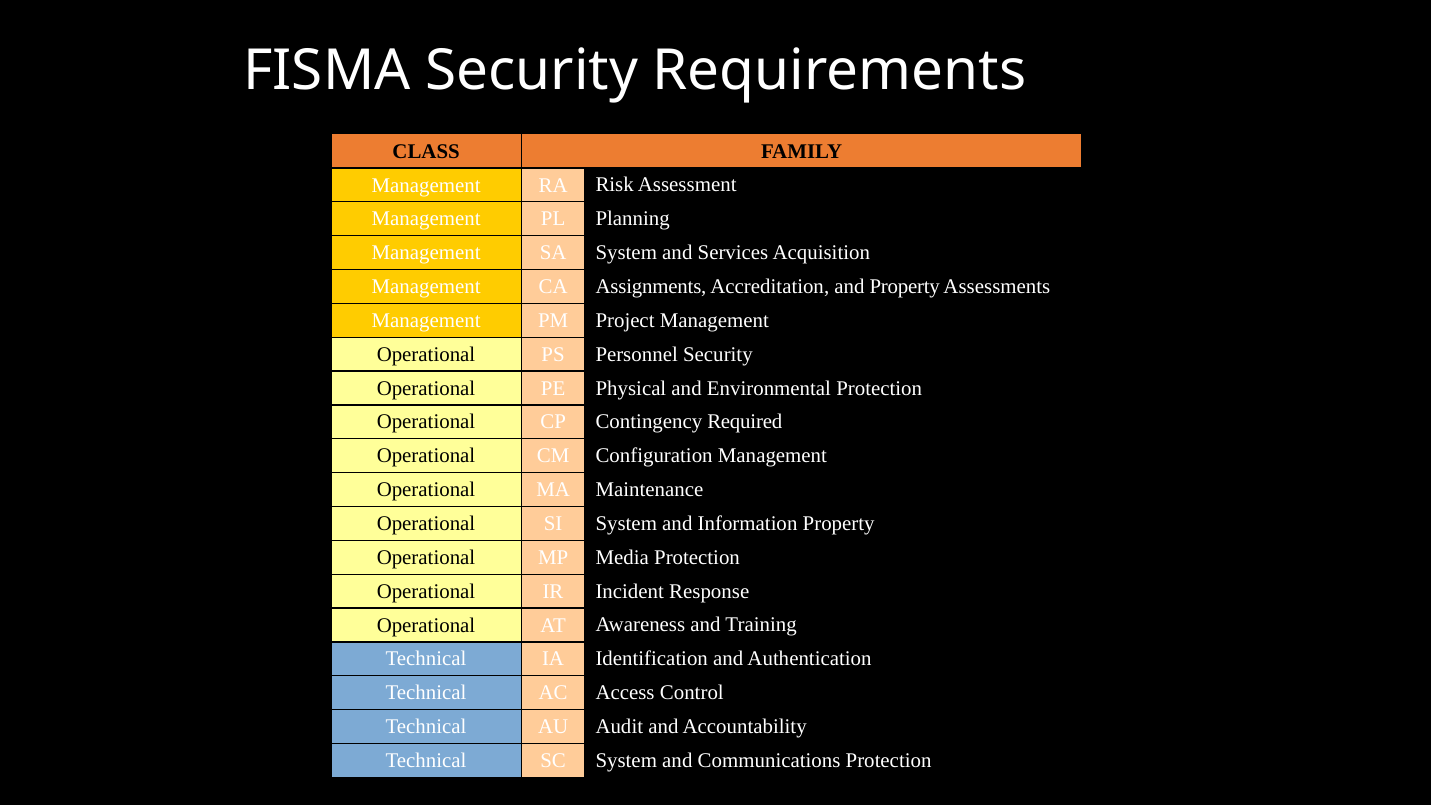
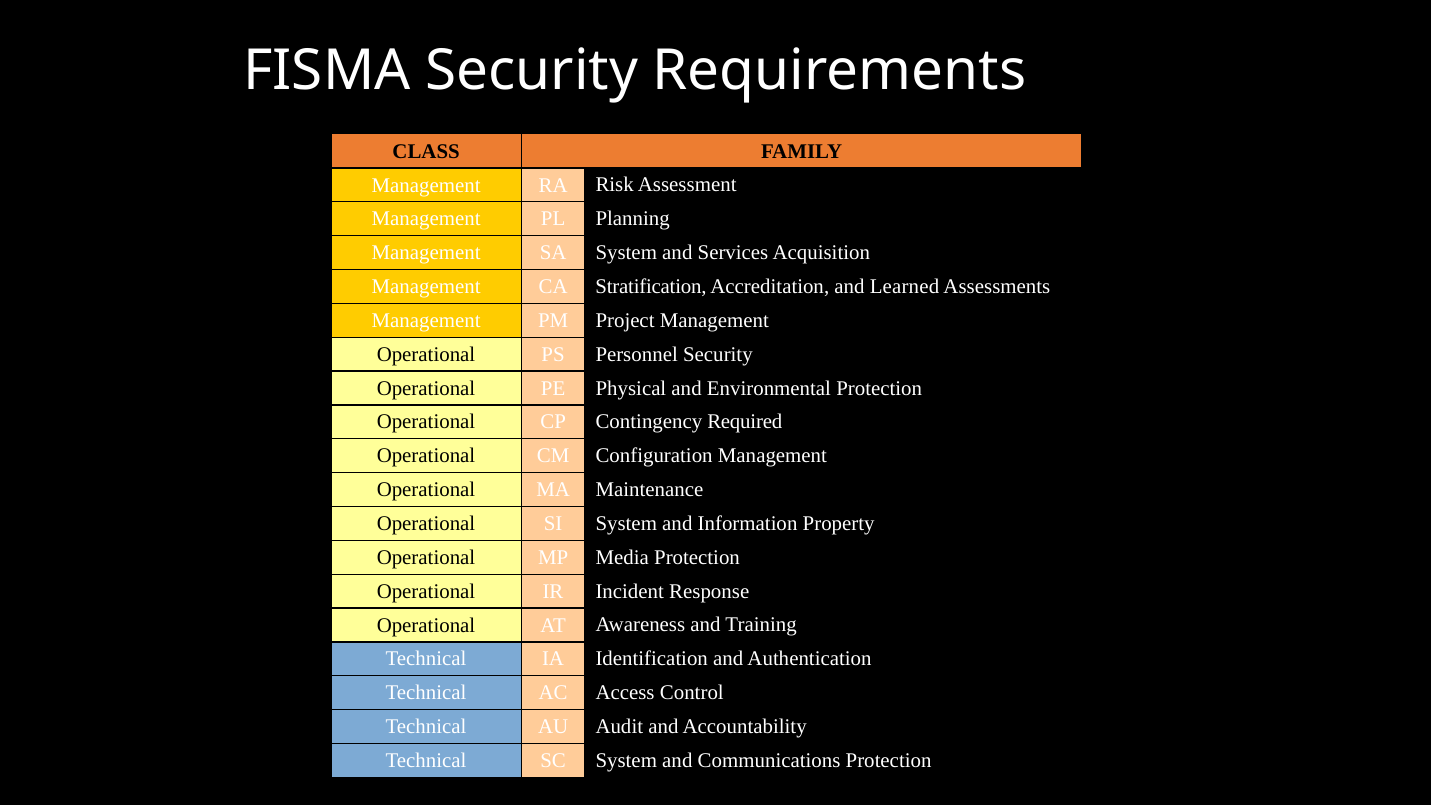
Assignments: Assignments -> Stratification (651, 287)
and Property: Property -> Learned (904, 287)
